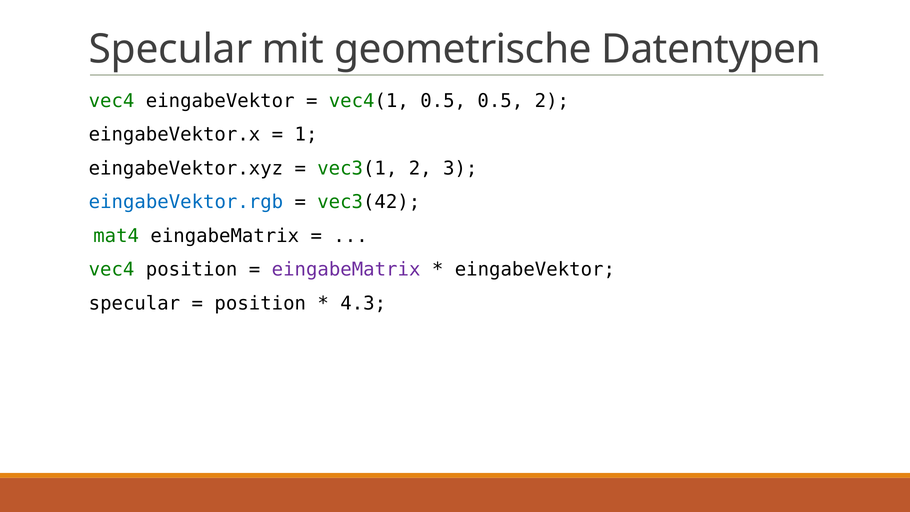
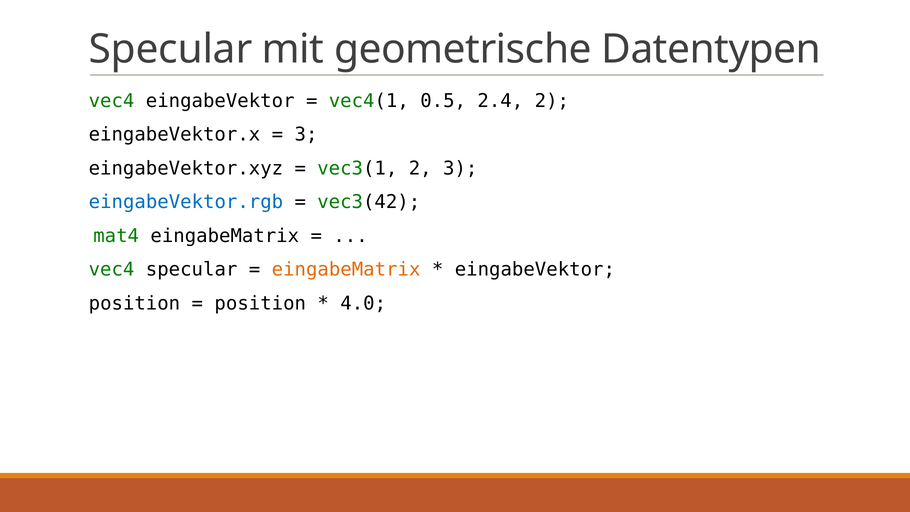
0.5 0.5: 0.5 -> 2.4 (500, 101)
1: 1 -> 3 (306, 135)
vec4 position: position -> specular (192, 270)
eingabeMatrix colour: purple -> orange (346, 270)
specular: specular -> position (134, 303)
4.3: 4.3 -> 4.0 (363, 303)
